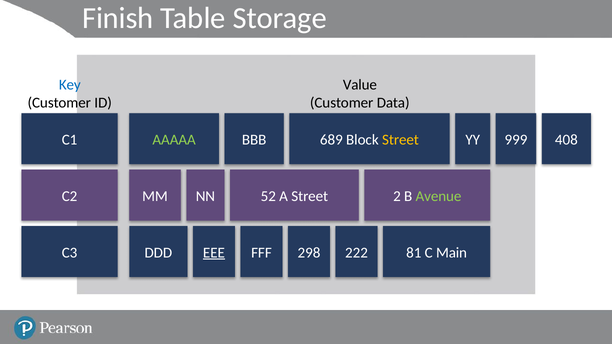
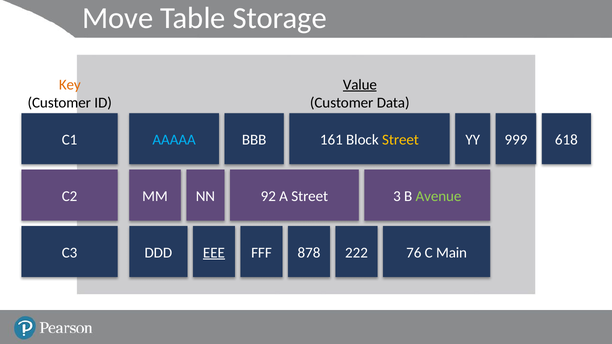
Finish: Finish -> Move (118, 18)
Key colour: blue -> orange (70, 85)
Value underline: none -> present (360, 85)
AAAAA colour: light green -> light blue (174, 140)
689: 689 -> 161 (331, 140)
408: 408 -> 618 (566, 140)
52: 52 -> 92 (268, 196)
2: 2 -> 3 (397, 196)
298: 298 -> 878 (309, 253)
81: 81 -> 76 (414, 253)
